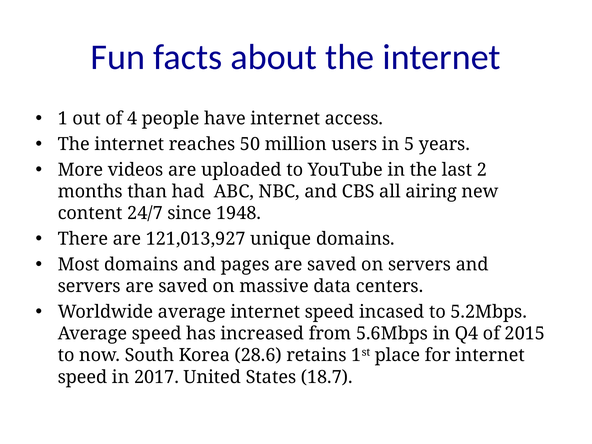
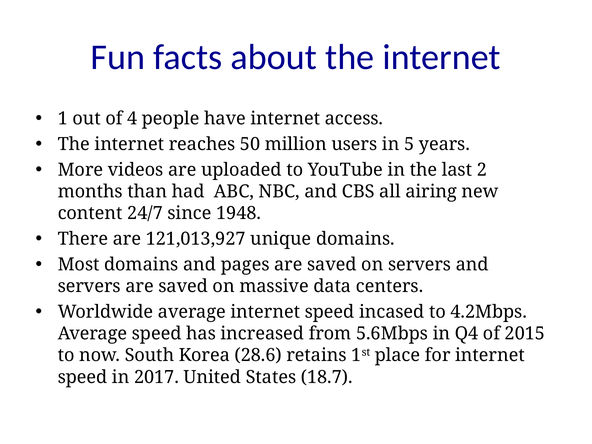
5.2Mbps: 5.2Mbps -> 4.2Mbps (489, 312)
